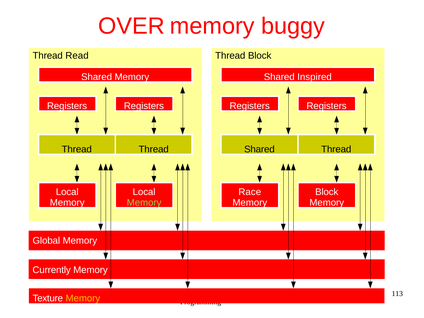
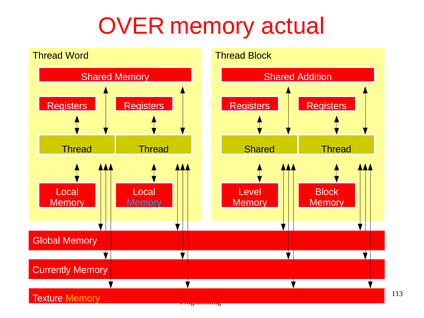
buggy: buggy -> actual (293, 26)
Read: Read -> Word (77, 56)
Inspired: Inspired -> Addition (315, 77)
Race: Race -> Level (250, 192)
Memory colour: light green -> light blue (144, 203)
